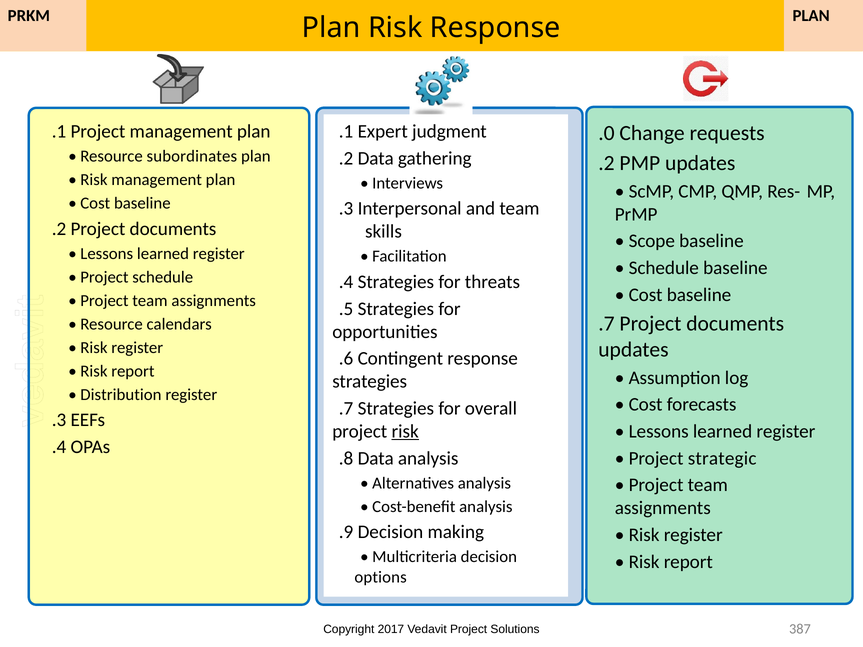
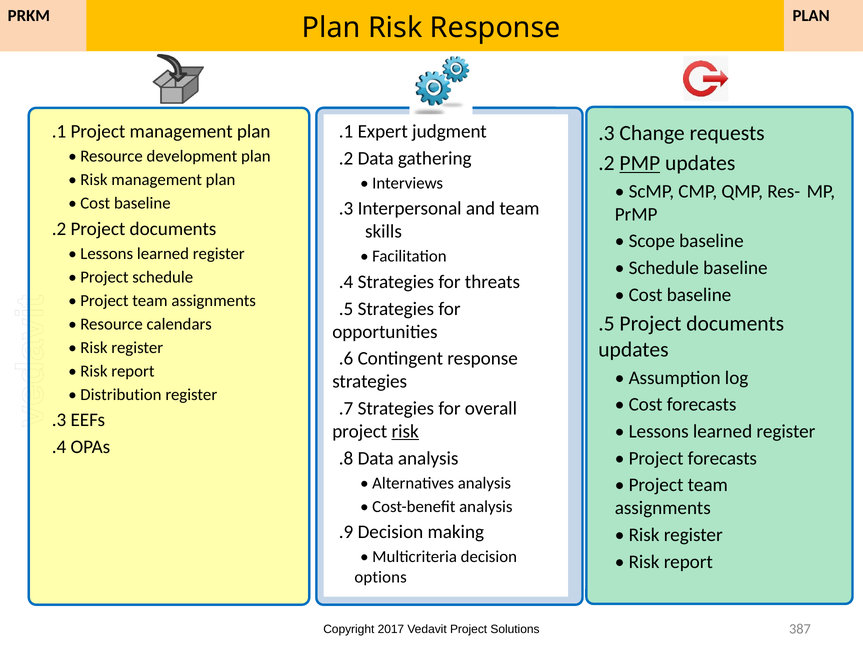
.0: .0 -> .3 (607, 133)
subordinates: subordinates -> development (192, 156)
PMP underline: none -> present (640, 163)
.7: .7 -> .5 (607, 324)
Project strategic: strategic -> forecasts (722, 458)
